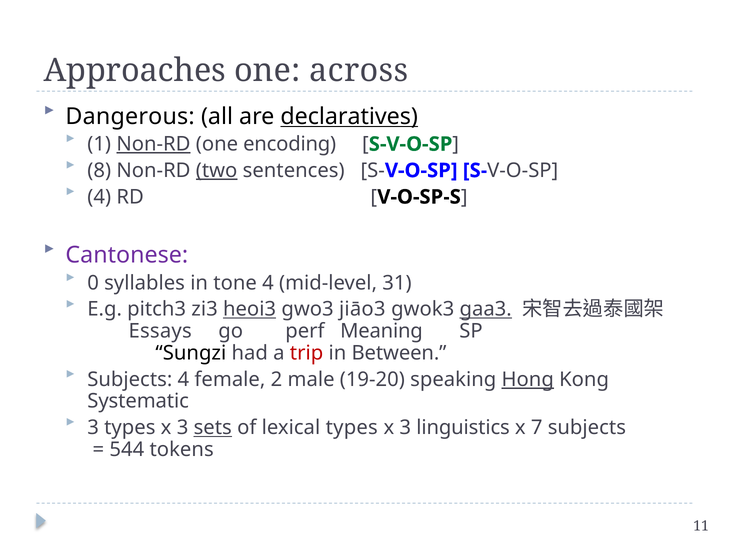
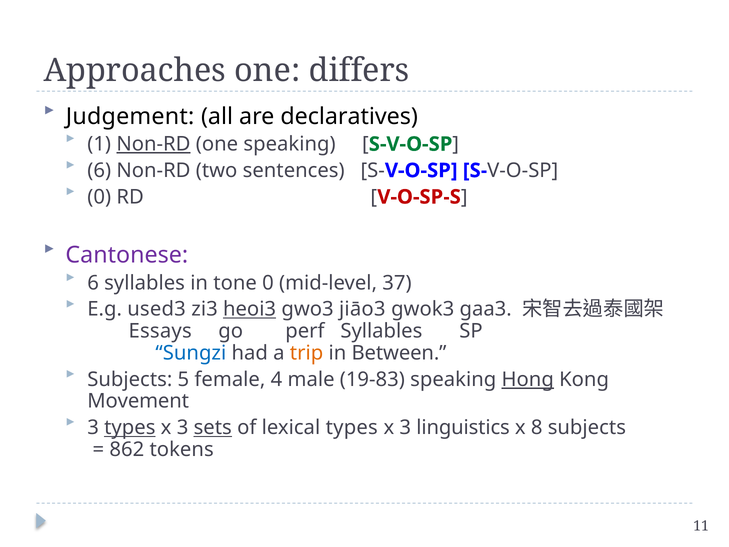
across: across -> differs (359, 70)
Dangerous: Dangerous -> Judgement (130, 116)
declaratives underline: present -> none (349, 116)
one encoding: encoding -> speaking (290, 144)
8: 8 -> 6 (99, 170)
two underline: present -> none (217, 170)
4: 4 -> 0 (99, 197)
V-O-SP-S colour: black -> red (419, 197)
0: 0 -> 6 (93, 283)
tone 4: 4 -> 0 (268, 283)
31: 31 -> 37 (397, 283)
pitch3: pitch3 -> used3 (157, 309)
gaa3 underline: present -> none (486, 309)
perf Meaning: Meaning -> Syllables (381, 331)
Sungzi colour: black -> blue (191, 353)
trip colour: red -> orange (307, 353)
Subjects 4: 4 -> 5 (183, 379)
2: 2 -> 4 (276, 379)
19-20: 19-20 -> 19-83 (372, 379)
Systematic: Systematic -> Movement (138, 401)
types underline: none -> present (130, 428)
7: 7 -> 8 (537, 428)
544: 544 -> 862 (127, 449)
